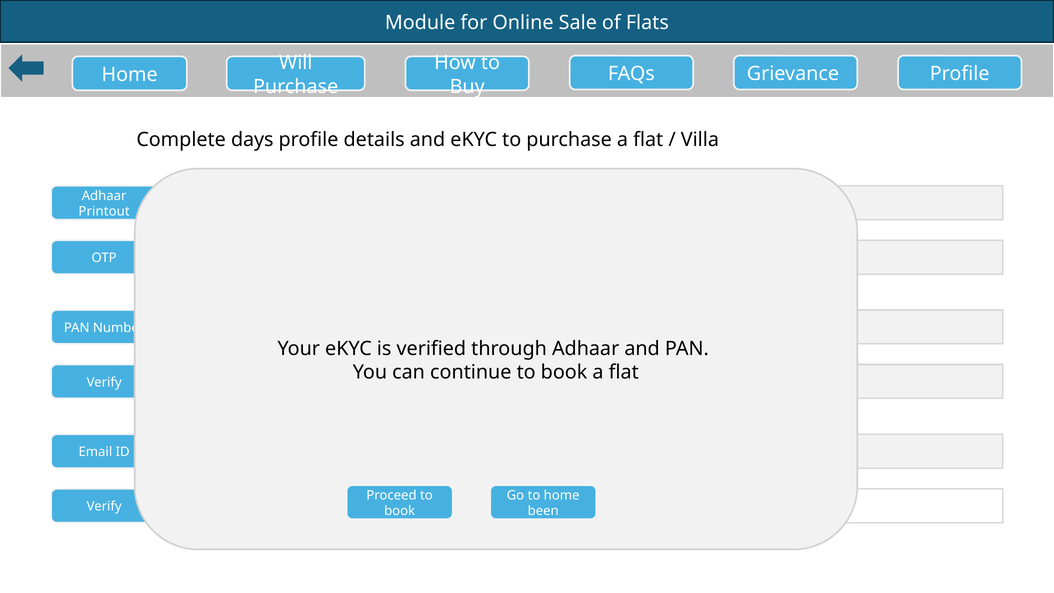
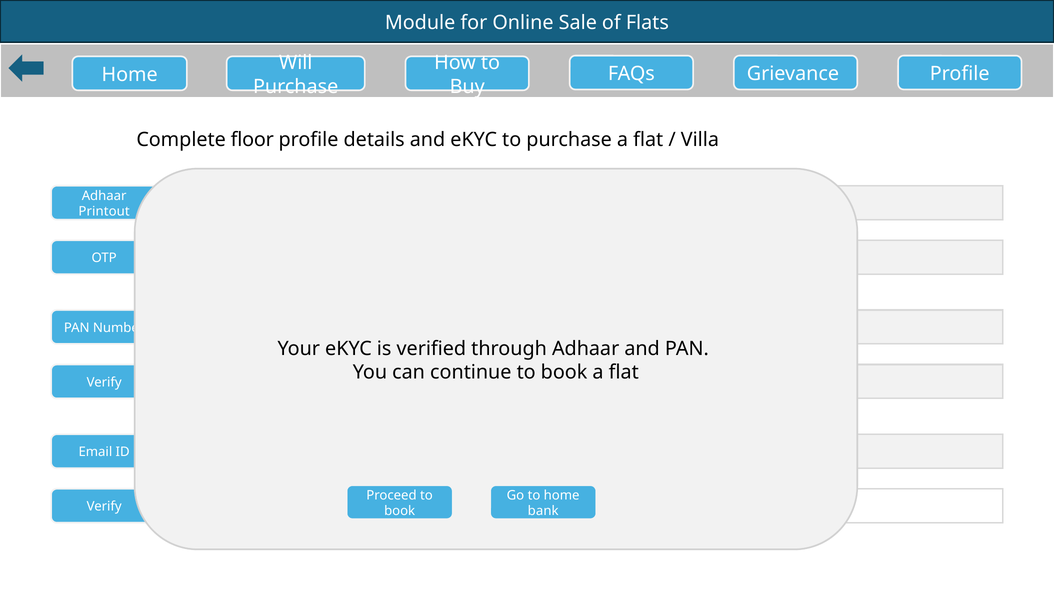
days: days -> floor (252, 140)
been: been -> bank (543, 511)
